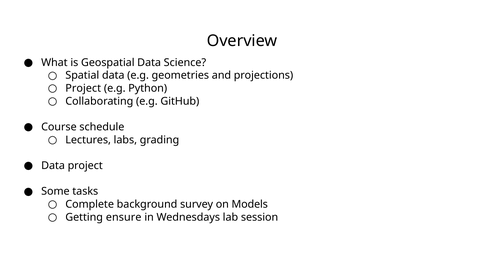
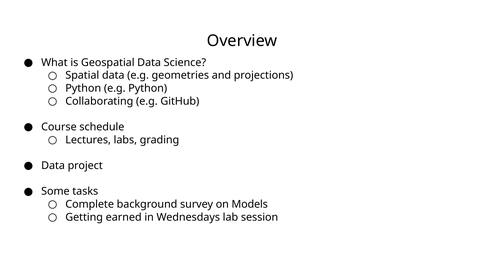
Project: Project -> Python (83, 88)
ensure: ensure -> earned (124, 217)
